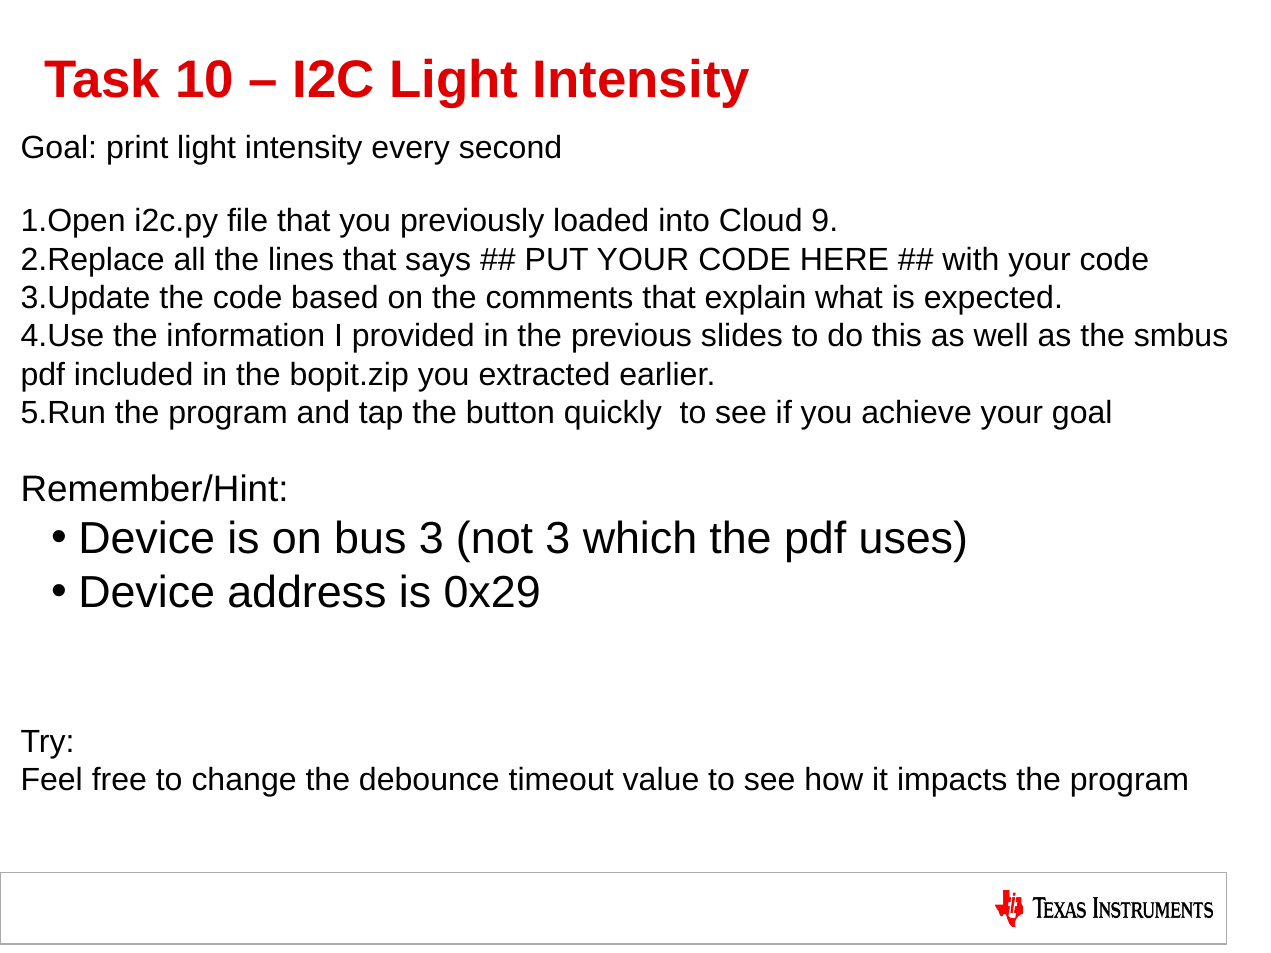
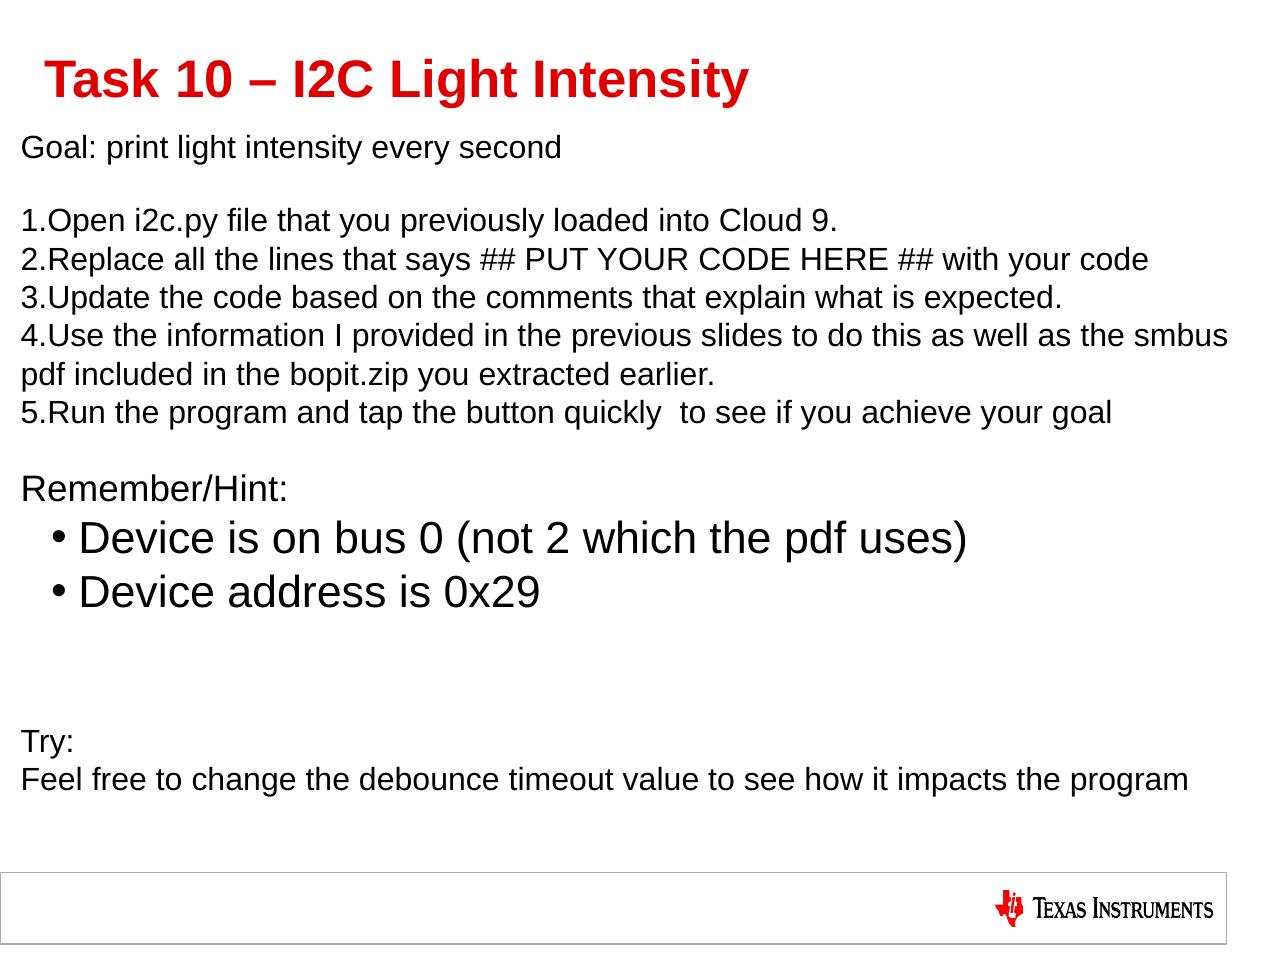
bus 3: 3 -> 0 (431, 539)
not 3: 3 -> 2 (558, 539)
